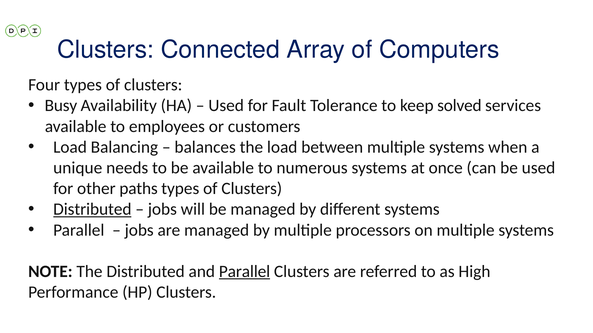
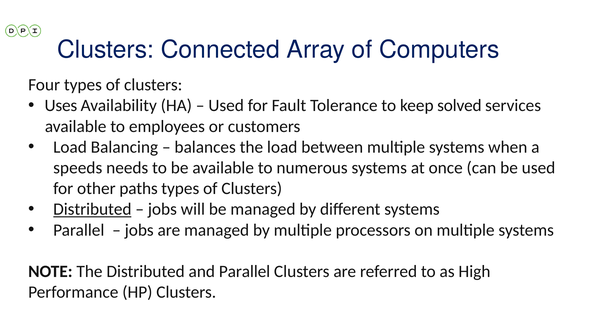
Busy: Busy -> Uses (61, 106)
unique: unique -> speeds (78, 168)
Parallel underline: present -> none (245, 272)
